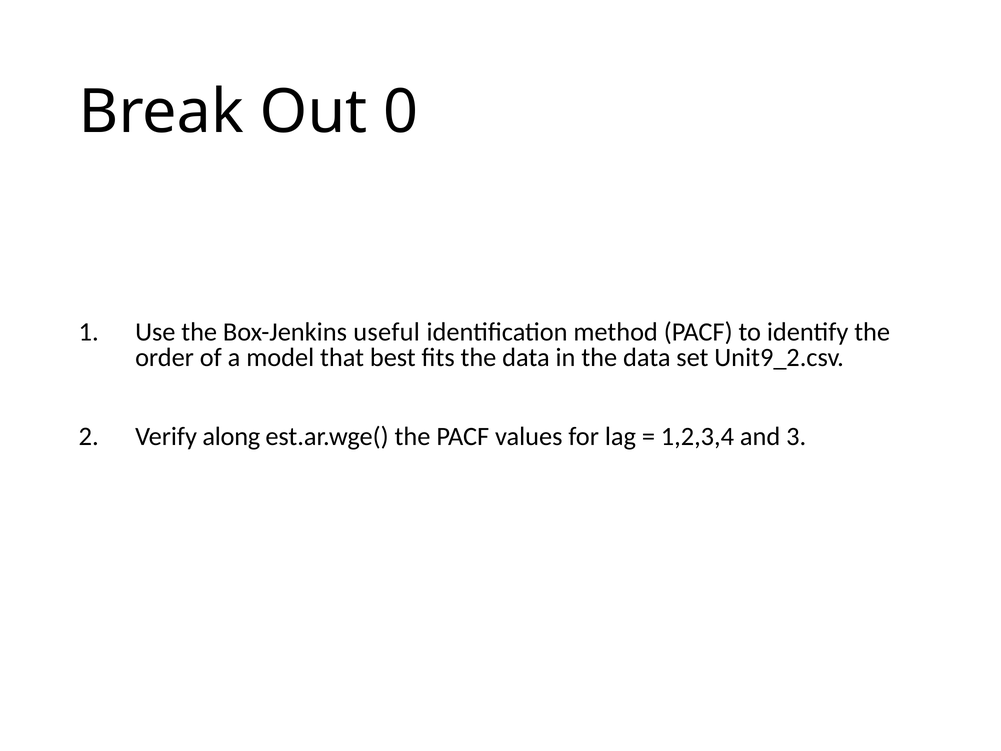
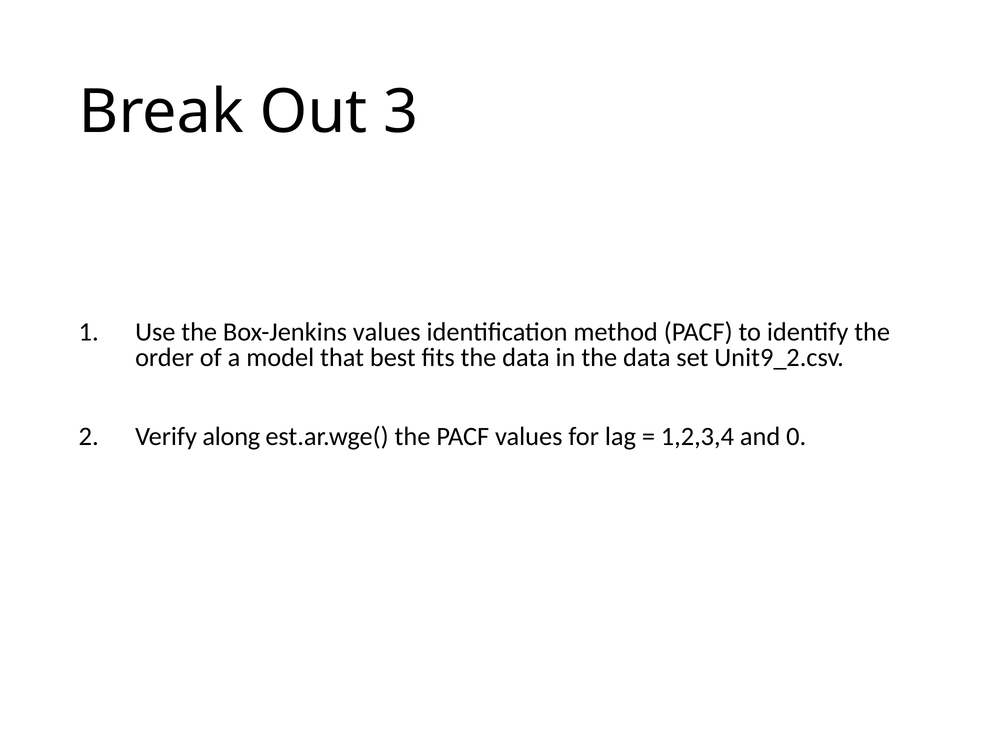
0: 0 -> 3 (401, 112)
Box-Jenkins useful: useful -> values (387, 332)
3: 3 -> 0 (796, 436)
